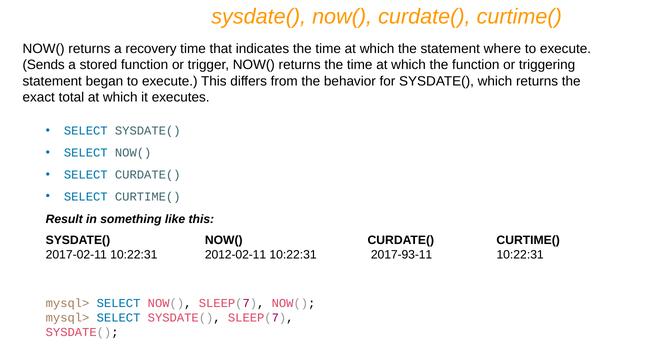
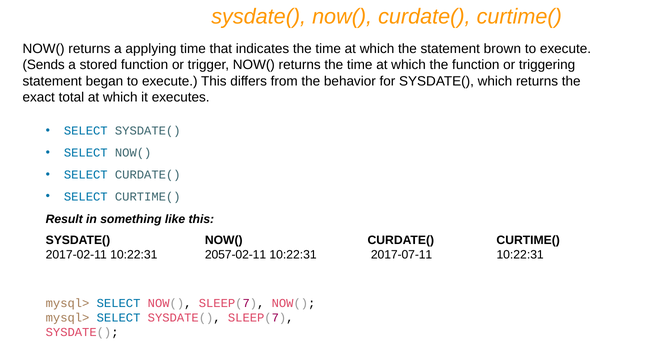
recovery: recovery -> applying (151, 49)
where: where -> brown (502, 49)
2012-02-11: 2012-02-11 -> 2057-02-11 (236, 255)
2017-93-11: 2017-93-11 -> 2017-07-11 (402, 255)
